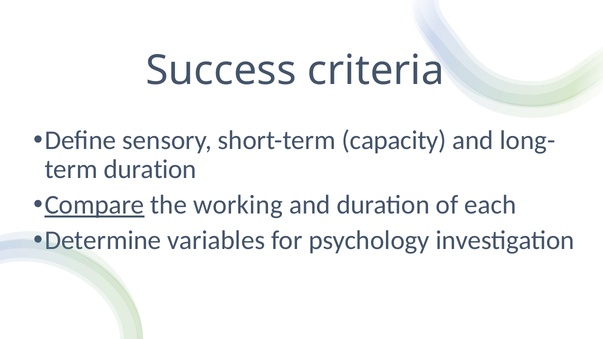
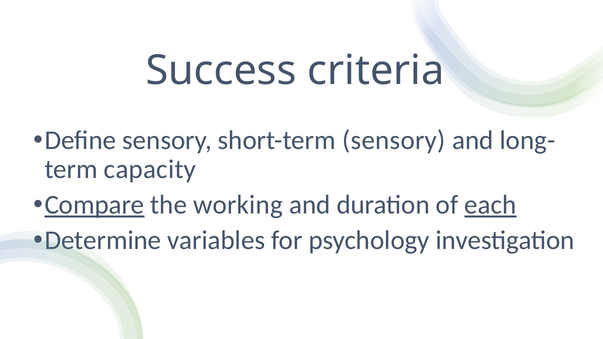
short-term capacity: capacity -> sensory (394, 140)
duration: duration -> capacity (150, 170)
each underline: none -> present (490, 205)
